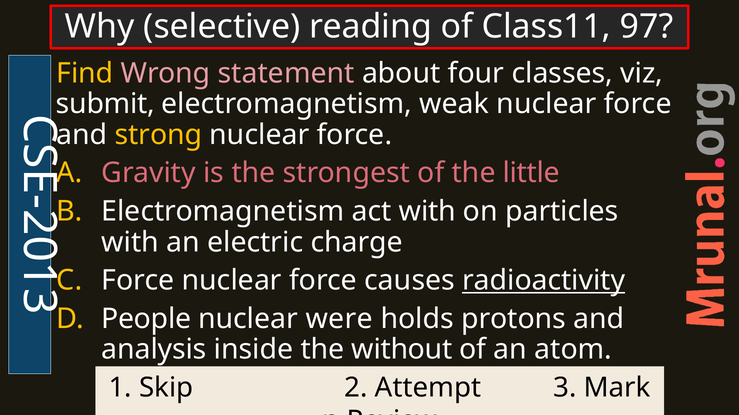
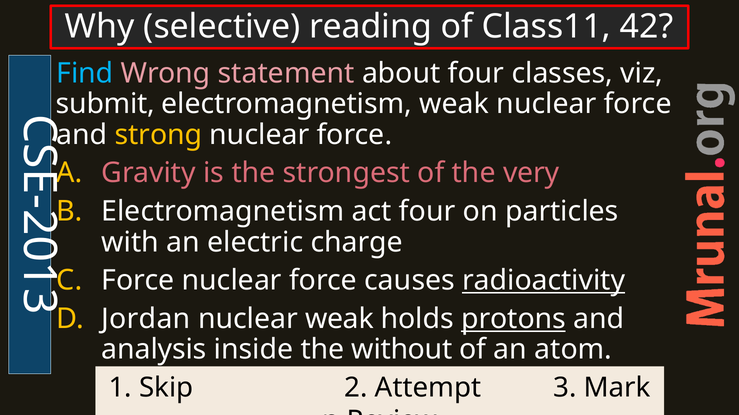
97: 97 -> 42 (647, 27)
Find colour: yellow -> light blue (85, 73)
little: little -> very (531, 173)
act with: with -> four (427, 212)
People: People -> Jordan (146, 319)
nuclear were: were -> weak (339, 319)
protons underline: none -> present (514, 319)
